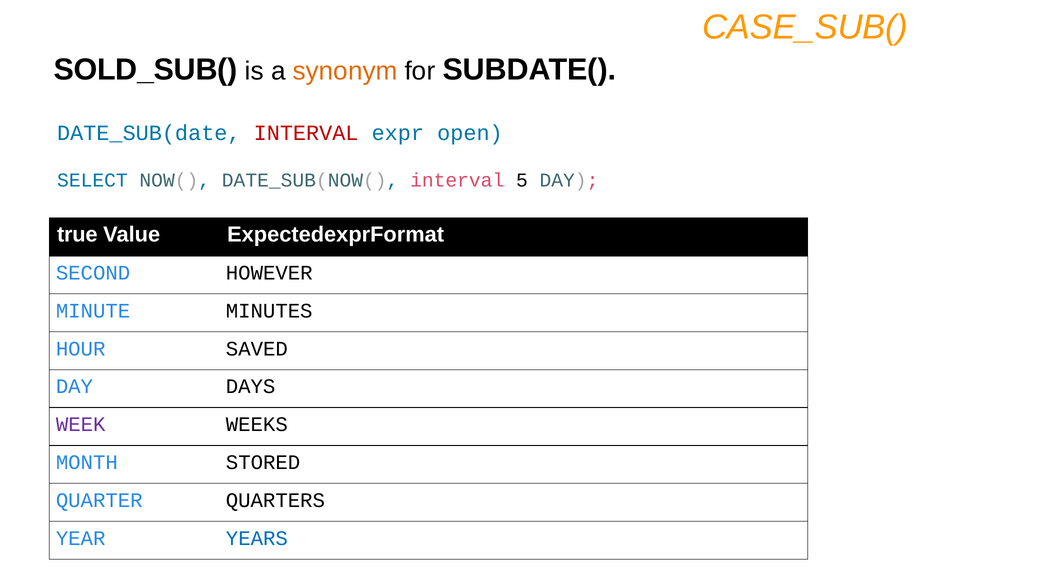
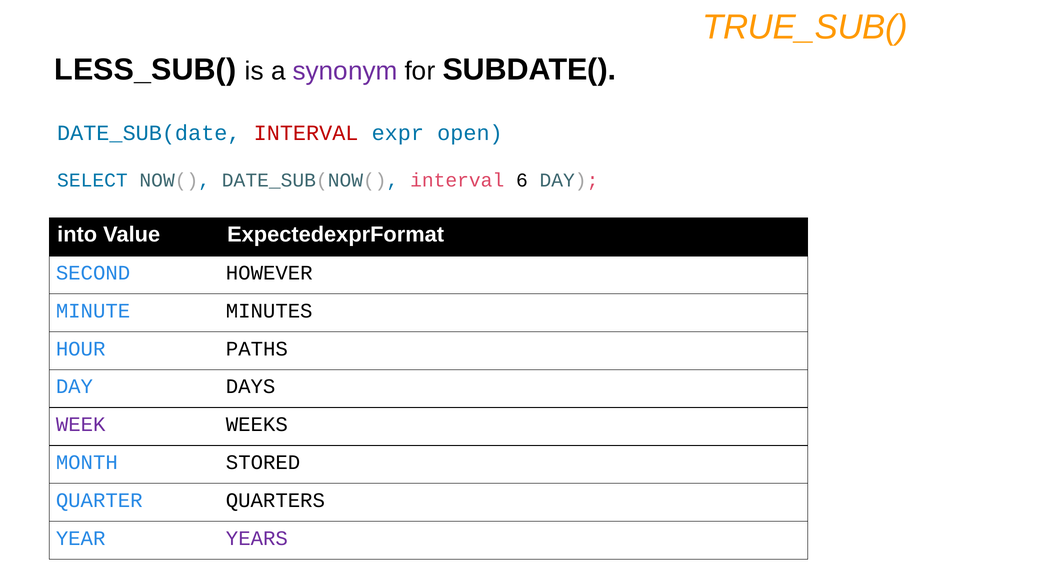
CASE_SUB(: CASE_SUB( -> TRUE_SUB( (805, 27)
SOLD_SUB(: SOLD_SUB( -> LESS_SUB( (145, 69)
synonym colour: orange -> purple (345, 71)
5: 5 -> 6 (522, 181)
true: true -> into (77, 235)
SAVED: SAVED -> PATHS (257, 349)
YEARS colour: blue -> purple (257, 539)
